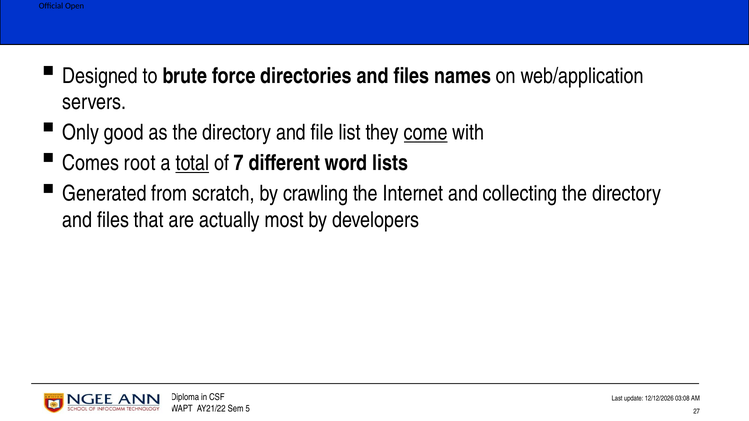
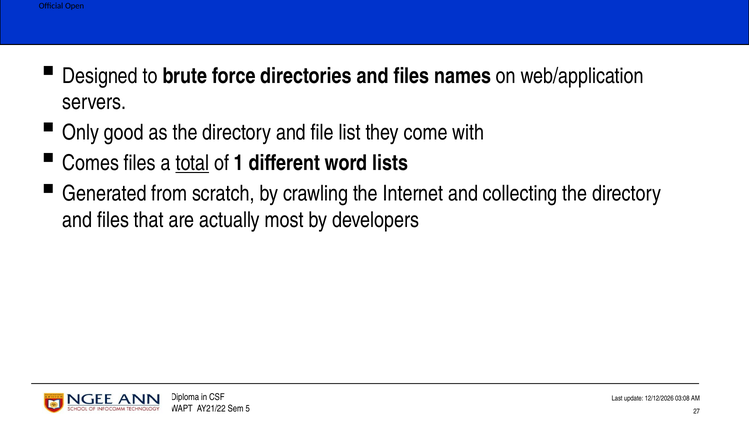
come underline: present -> none (426, 133)
Comes root: root -> files (140, 163)
7: 7 -> 1 (239, 163)
